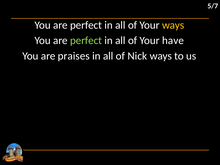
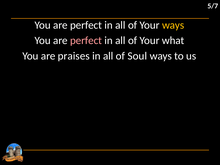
perfect colour: light green -> pink (86, 41)
have: have -> what (173, 41)
Nick: Nick -> Soul (137, 56)
